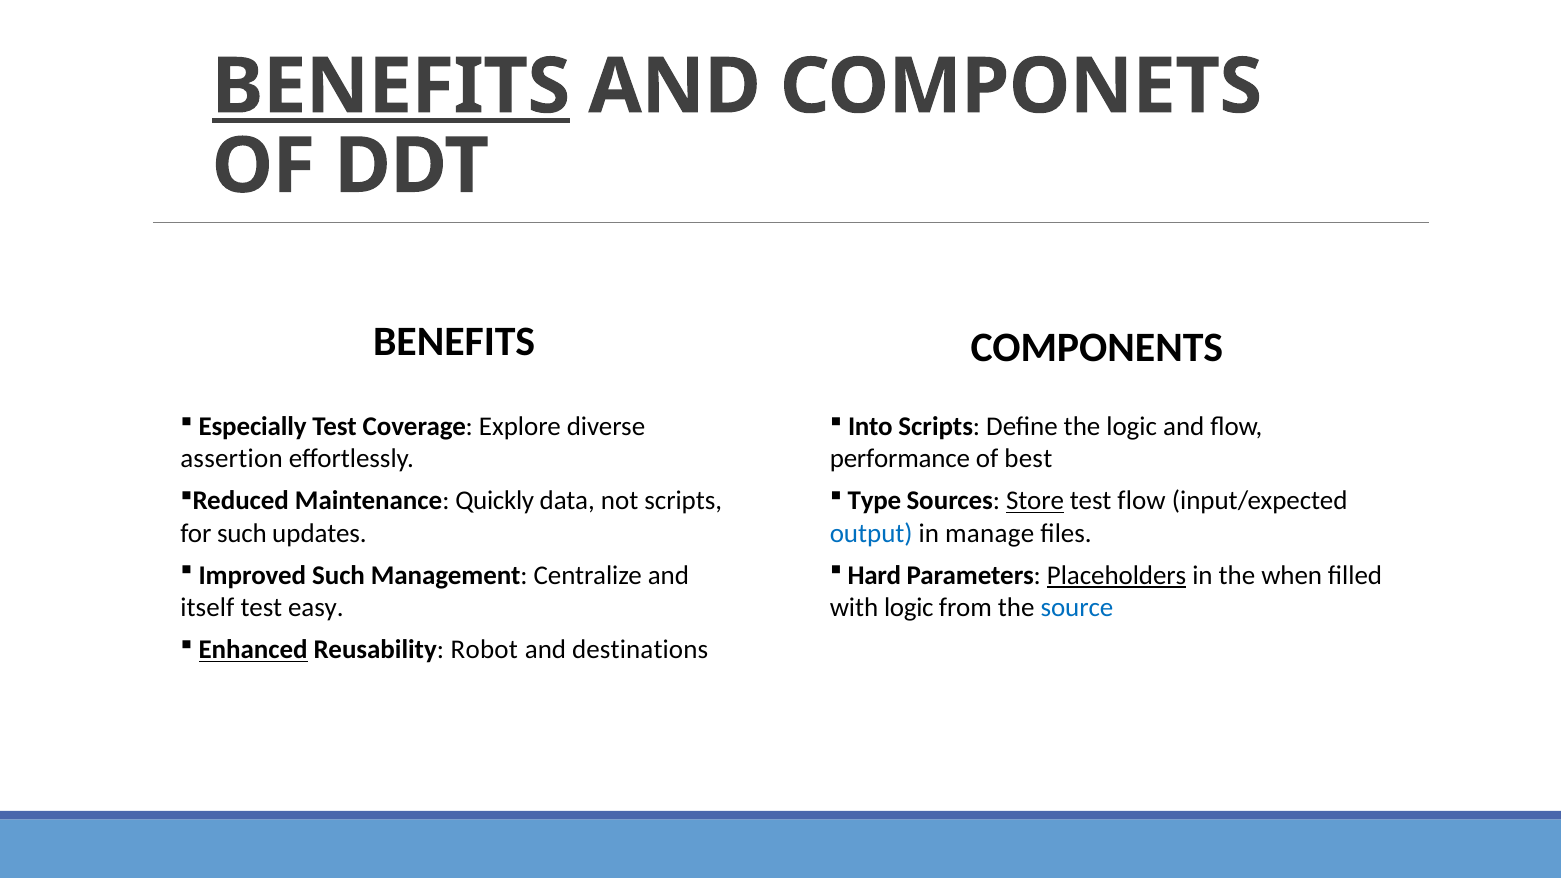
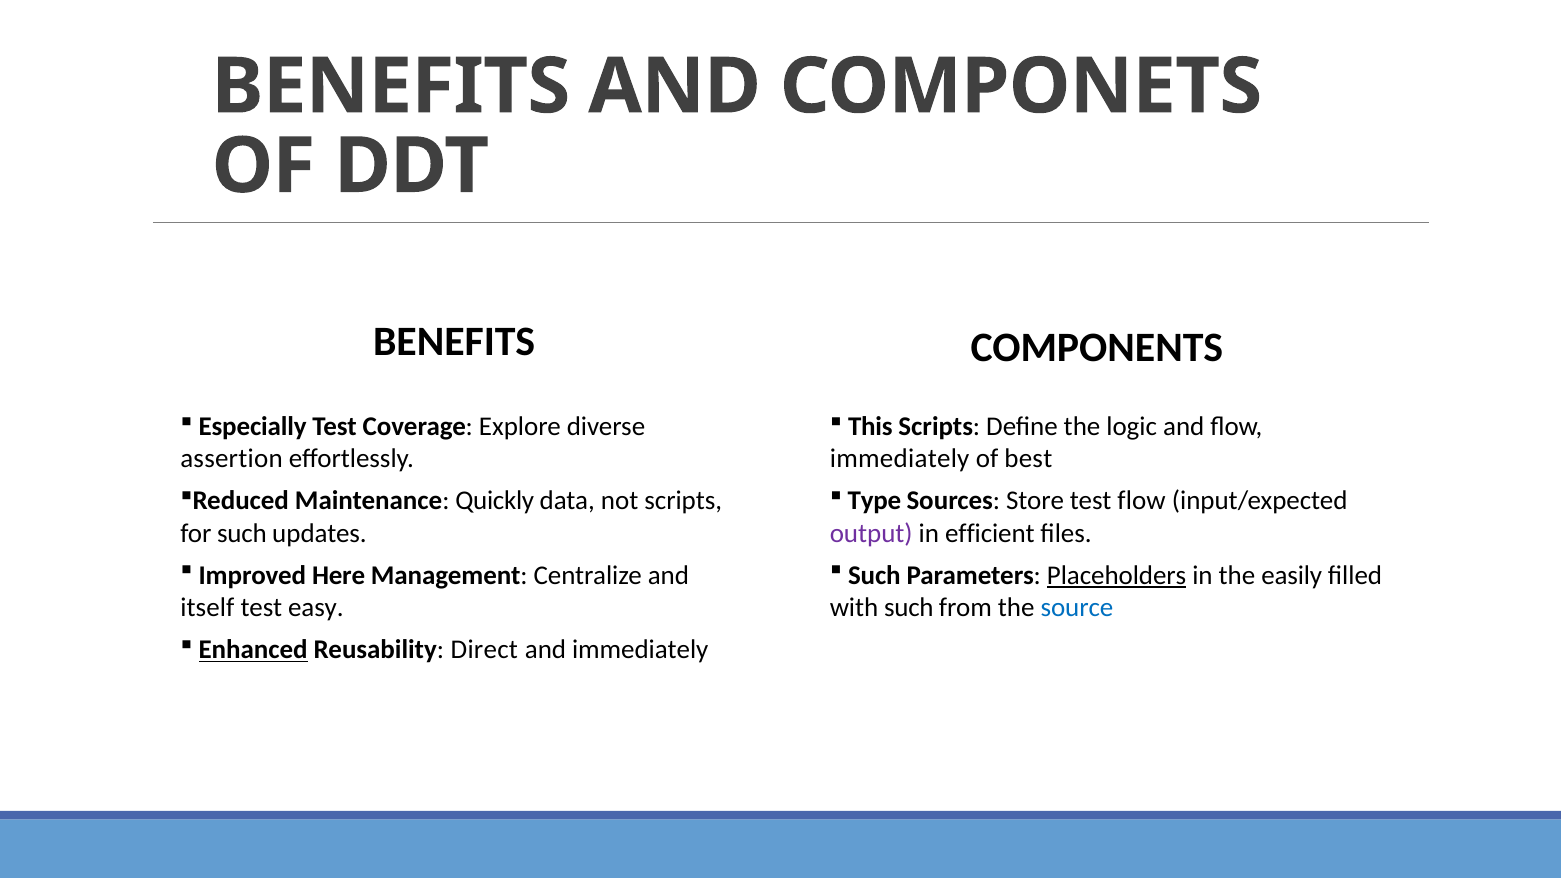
BENEFITS underline: present -> none (391, 87)
Into: Into -> This (870, 427)
performance: performance -> immediately (900, 459)
Store underline: present -> none (1035, 501)
output colour: blue -> purple (871, 533)
manage: manage -> efficient (990, 533)
Improved Such: Such -> Here (339, 575)
Hard: Hard -> Such (874, 575)
when: when -> easily (1292, 575)
with logic: logic -> such (909, 608)
Robot: Robot -> Direct (484, 650)
and destinations: destinations -> immediately (640, 650)
